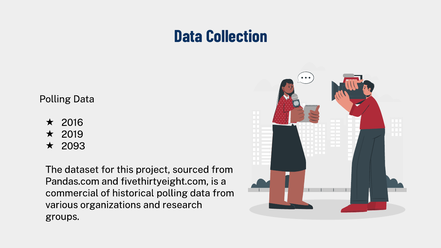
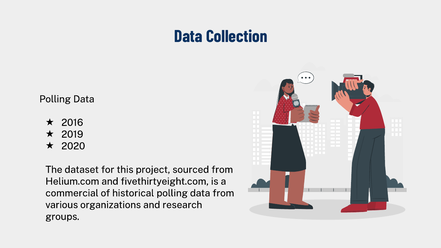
2093: 2093 -> 2020 (73, 146)
Pandas.com: Pandas.com -> Helium.com (72, 181)
